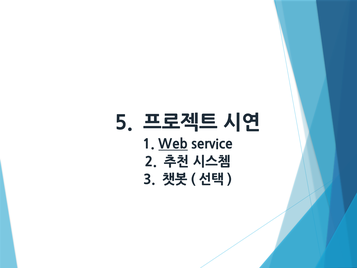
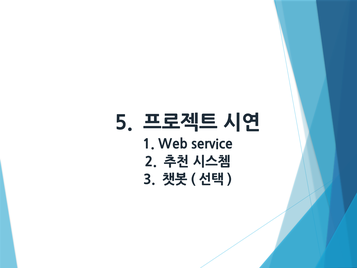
Web underline: present -> none (173, 144)
